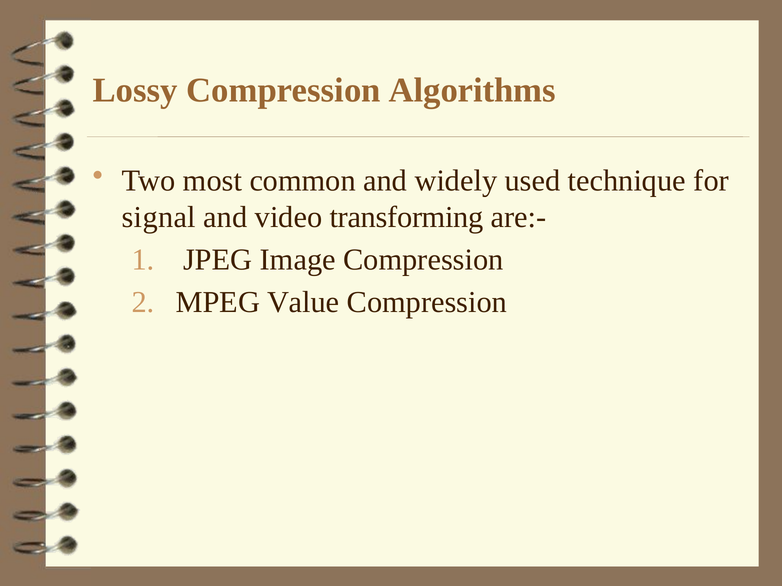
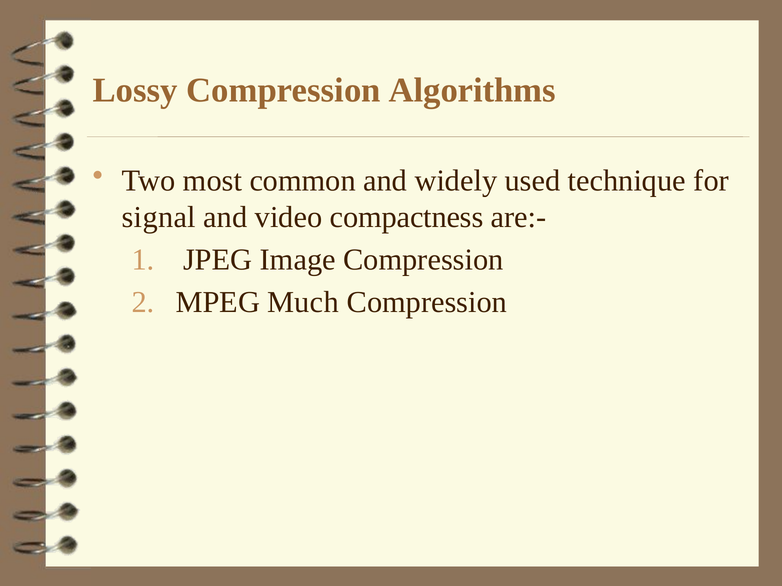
transforming: transforming -> compactness (407, 217)
Value: Value -> Much (303, 302)
